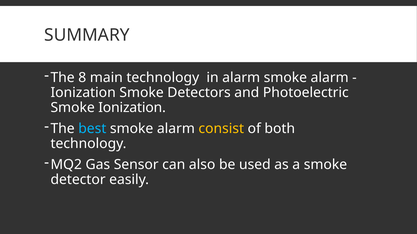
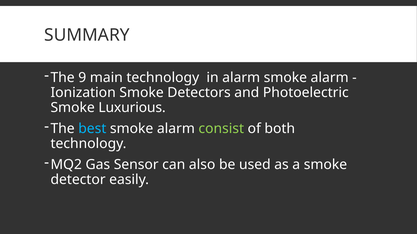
8: 8 -> 9 (82, 78)
Smoke Ionization: Ionization -> Luxurious (132, 108)
consist colour: yellow -> light green (221, 129)
